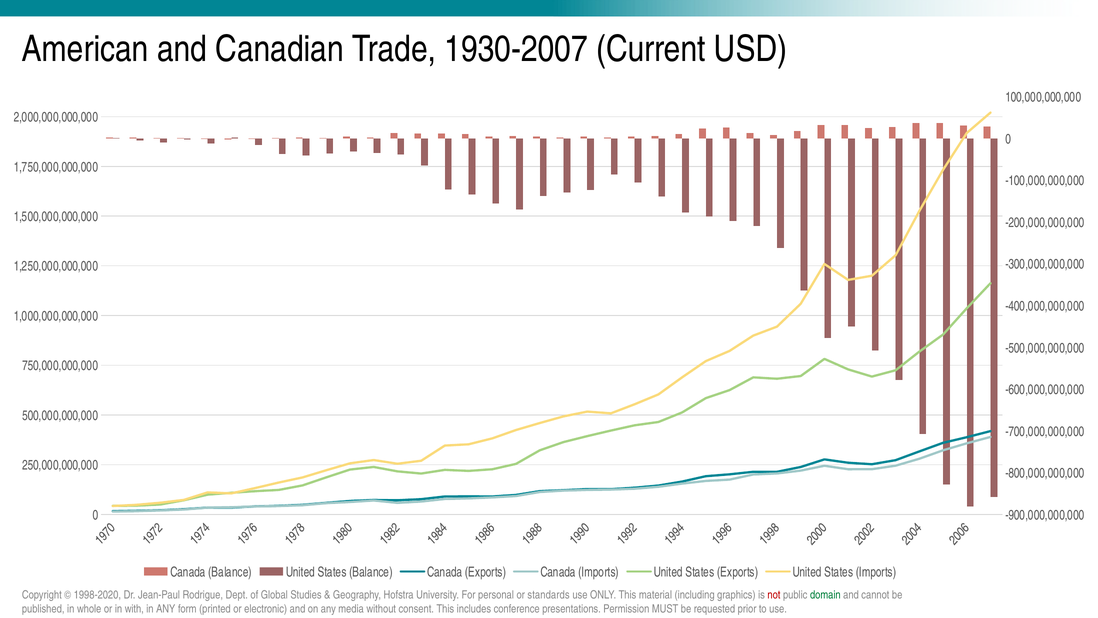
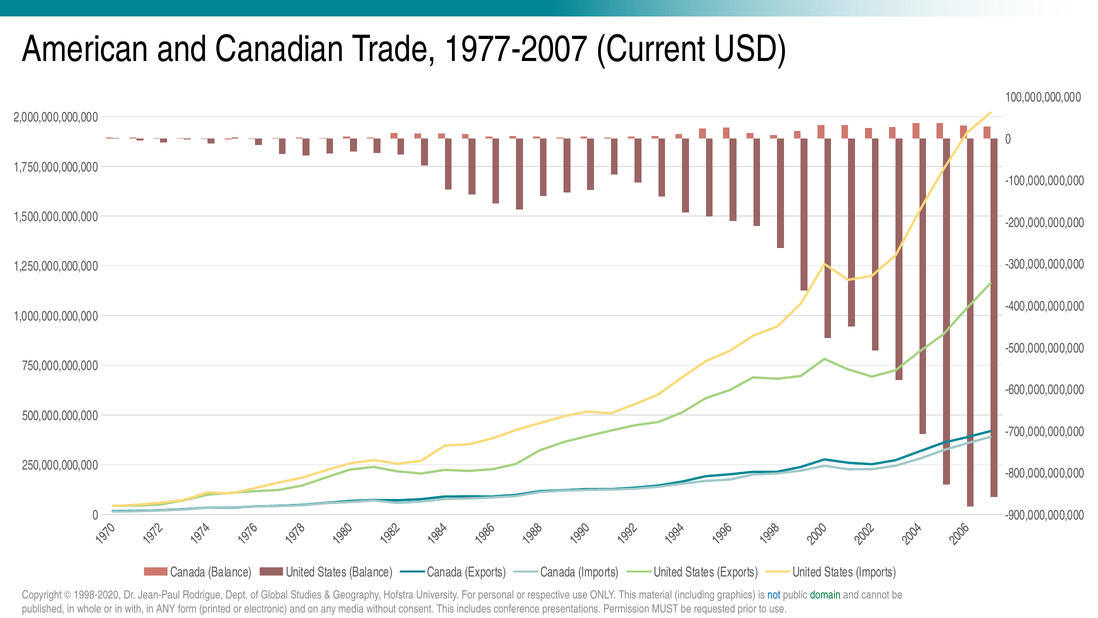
1930-2007: 1930-2007 -> 1977-2007 (516, 49)
standards: standards -> respective (549, 595)
not colour: red -> blue (774, 595)
